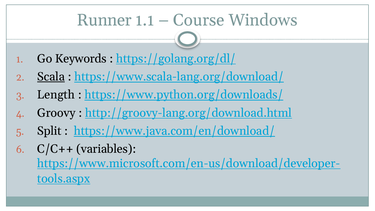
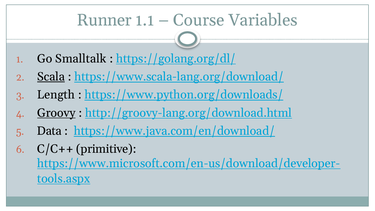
Windows: Windows -> Variables (263, 20)
Keywords: Keywords -> Smalltalk (81, 59)
Groovy underline: none -> present (56, 113)
Split: Split -> Data (49, 131)
variables: variables -> primitive (106, 149)
